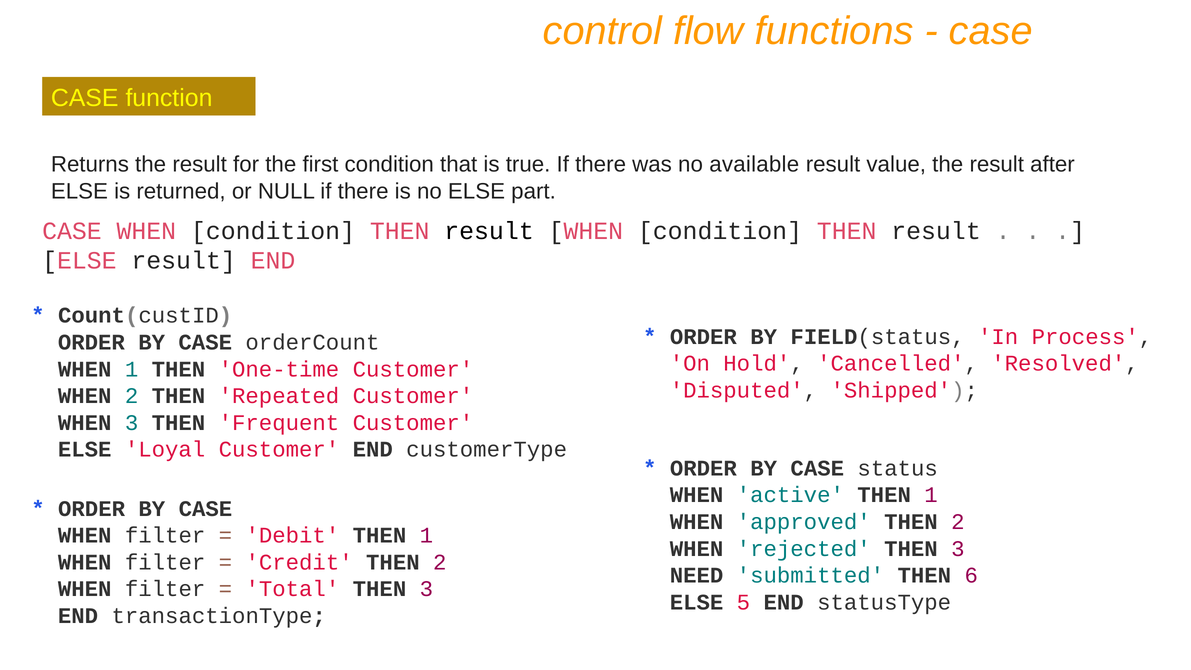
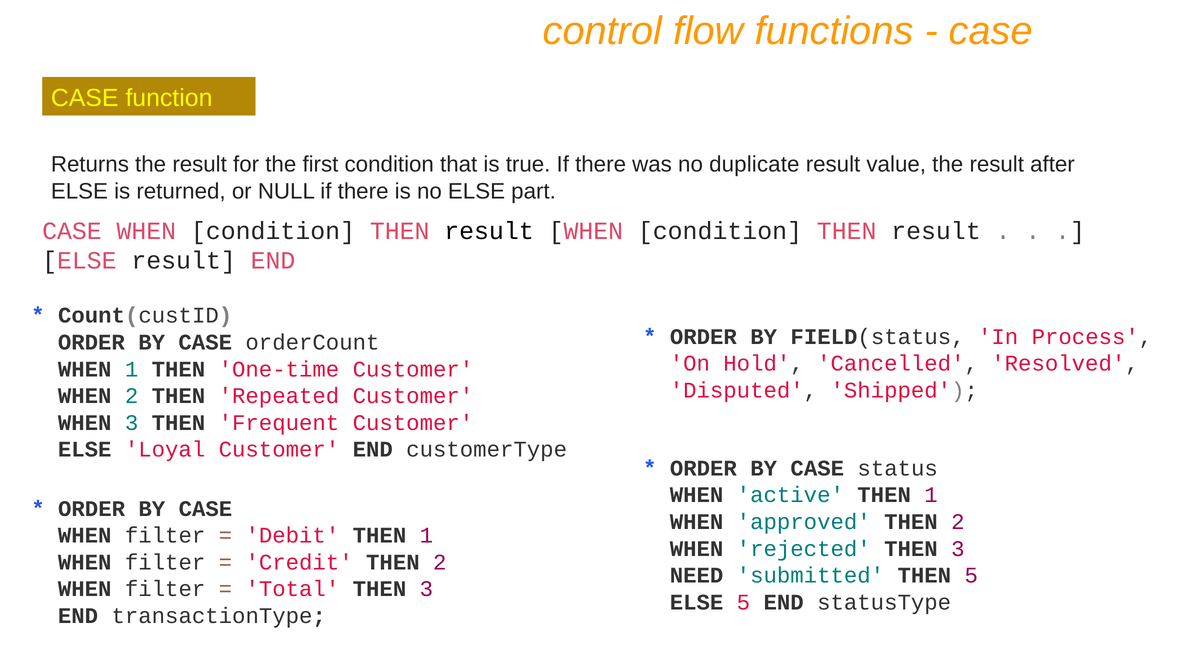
available: available -> duplicate (754, 165)
THEN 6: 6 -> 5 (971, 575)
